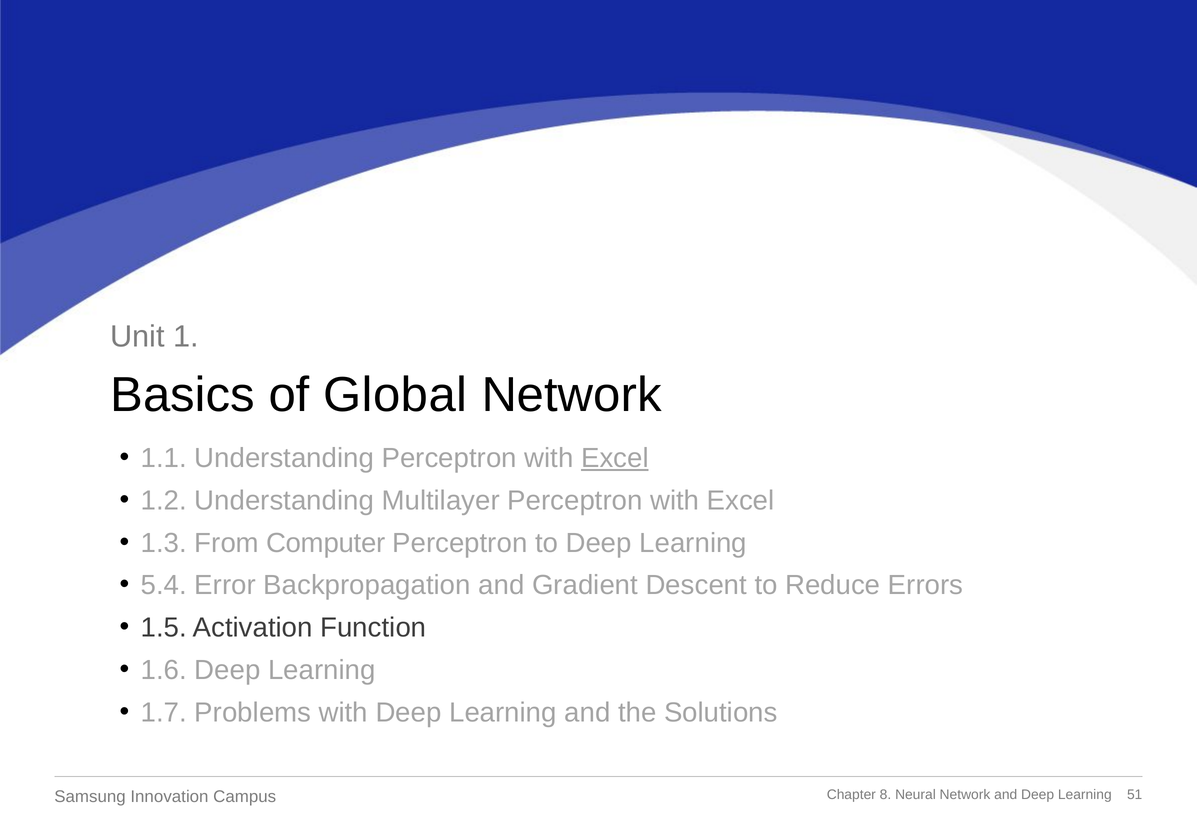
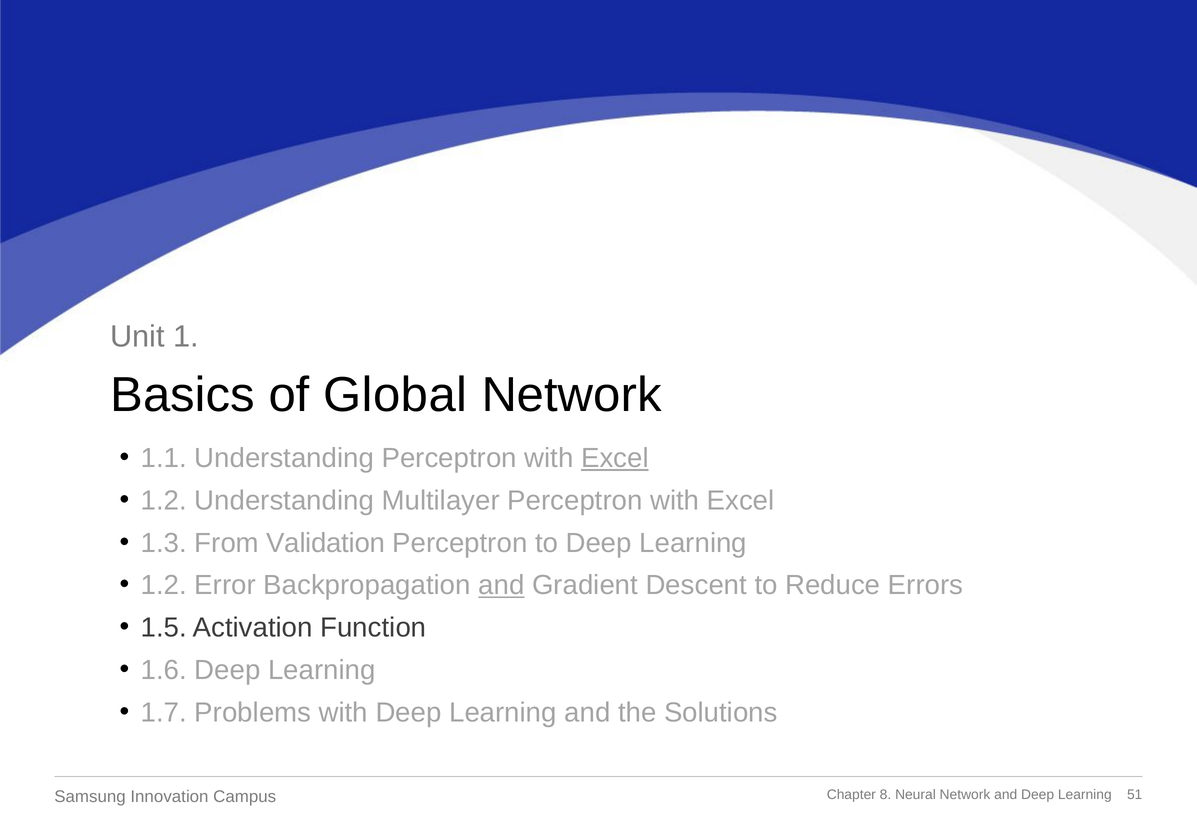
Computer: Computer -> Validation (326, 543)
5.4: 5.4 -> 1.2 (164, 585)
and underline: none -> present (501, 585)
